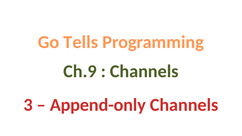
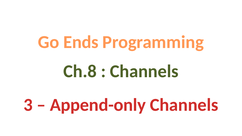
Tells: Tells -> Ends (81, 42)
Ch.9: Ch.9 -> Ch.8 (80, 71)
